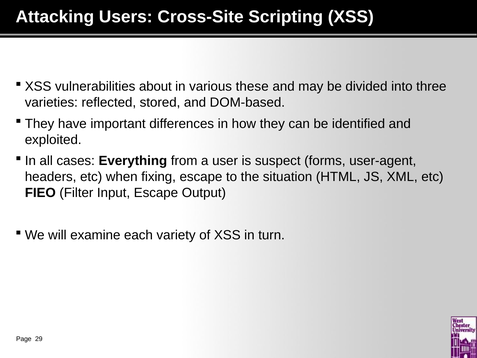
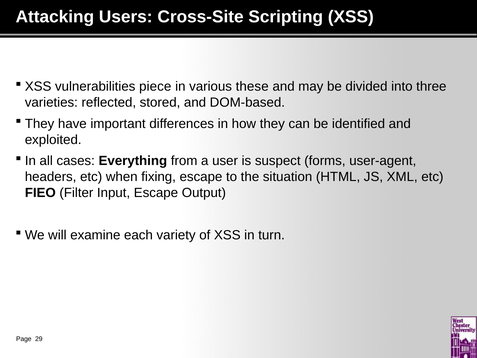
about: about -> piece (155, 87)
